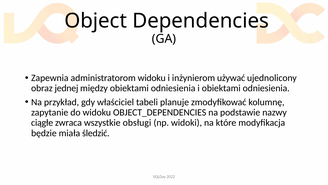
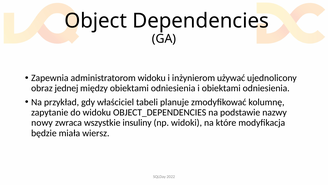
ciągłe: ciągłe -> nowy (42, 122)
obsługi: obsługi -> insuliny (137, 122)
śledzić: śledzić -> wiersz (96, 133)
